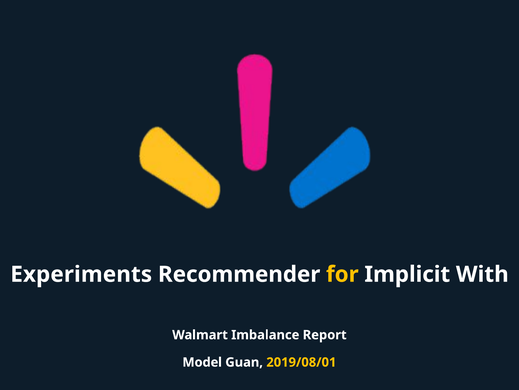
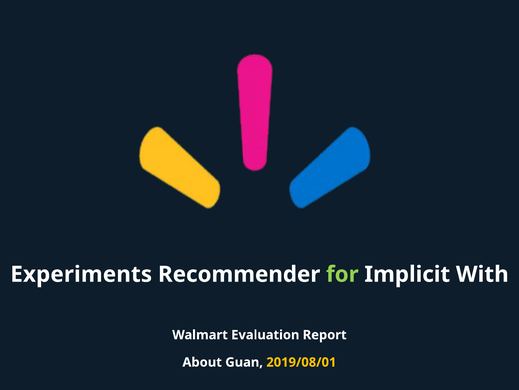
for colour: yellow -> light green (342, 274)
Imbalance: Imbalance -> Evaluation (265, 334)
Model: Model -> About (202, 362)
